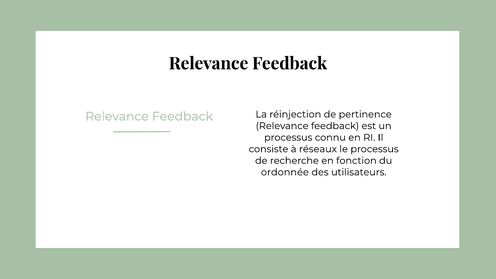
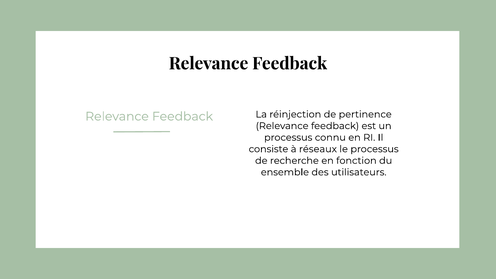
ordonnée: ordonnée -> ensemble (285, 172)
